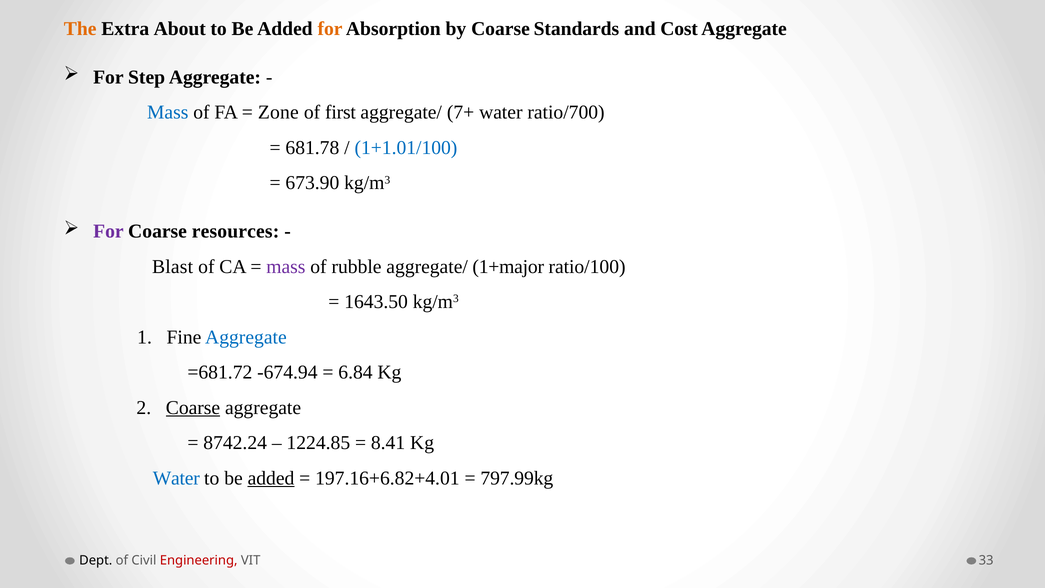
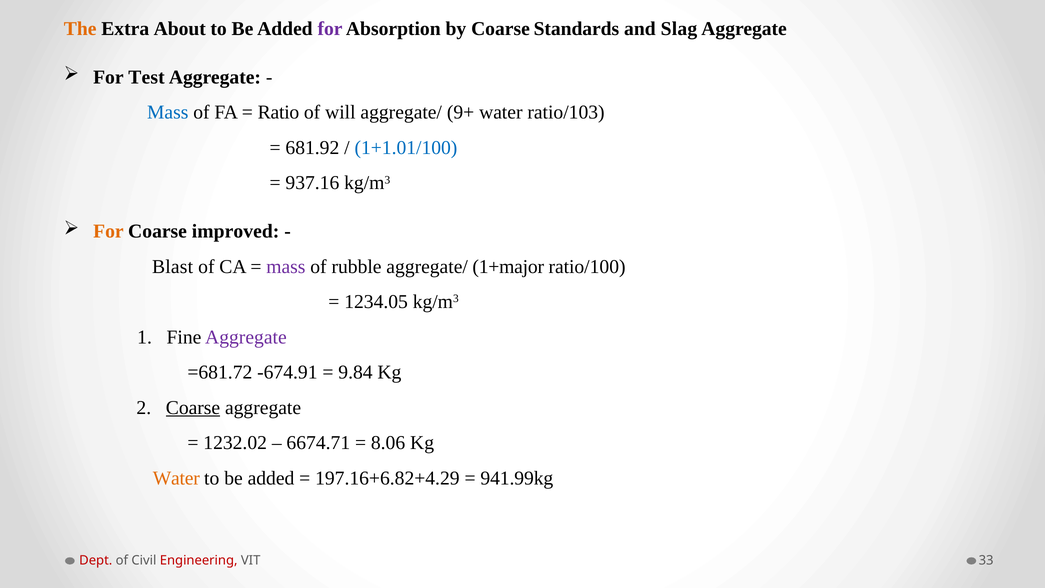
for colour: orange -> purple (330, 29)
Cost: Cost -> Slag (679, 29)
Step: Step -> Test (147, 77)
Zone: Zone -> Ratio (278, 112)
first: first -> will (340, 112)
7+: 7+ -> 9+ (461, 112)
ratio/700: ratio/700 -> ratio/103 (566, 112)
681.78: 681.78 -> 681.92 (312, 148)
673.90: 673.90 -> 937.16 (312, 183)
For colour: purple -> orange (108, 231)
resources: resources -> improved (236, 231)
1643.50: 1643.50 -> 1234.05 (376, 302)
Aggregate colour: blue -> purple (246, 337)
-674.94: -674.94 -> -674.91 (287, 372)
6.84: 6.84 -> 9.84 (355, 372)
8742.24: 8742.24 -> 1232.02 (235, 443)
1224.85: 1224.85 -> 6674.71 (318, 443)
8.41: 8.41 -> 8.06 (388, 443)
Water colour: blue -> orange (176, 478)
added underline: present -> none (271, 478)
197.16+6.82+4.01: 197.16+6.82+4.01 -> 197.16+6.82+4.29 (387, 478)
797.99kg: 797.99kg -> 941.99kg (517, 478)
Dept colour: black -> red (96, 560)
